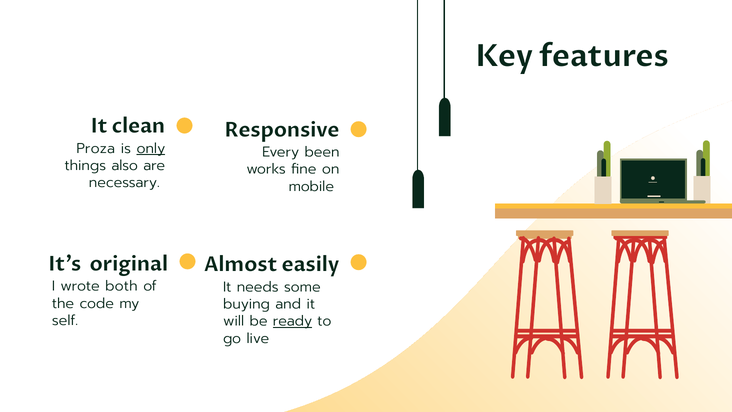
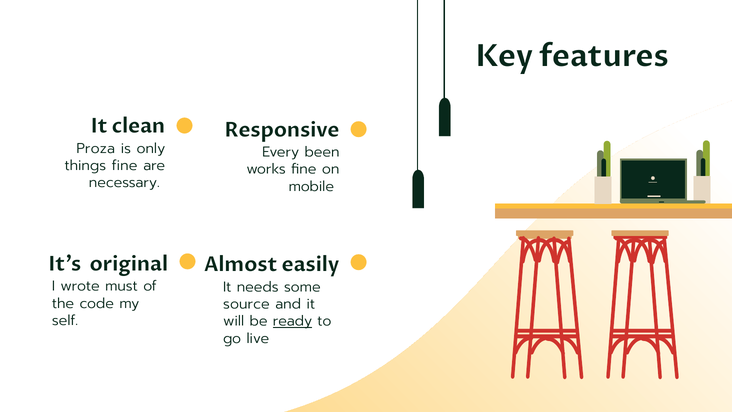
only underline: present -> none (151, 148)
things also: also -> fine (125, 166)
both: both -> must (122, 286)
buying: buying -> source (246, 304)
